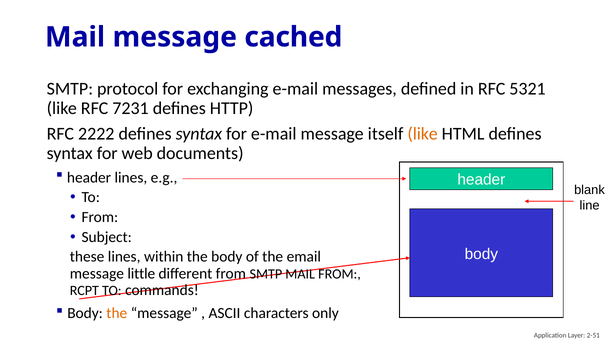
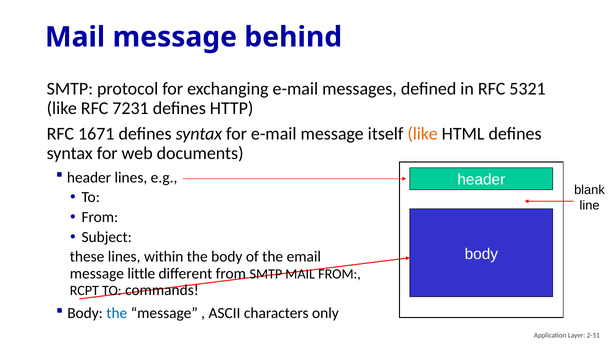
cached: cached -> behind (293, 37)
2222: 2222 -> 1671 (96, 134)
the colour: orange -> blue (117, 313)
